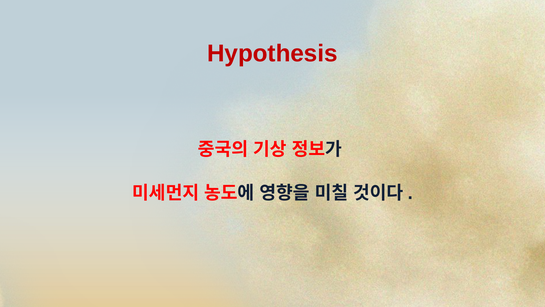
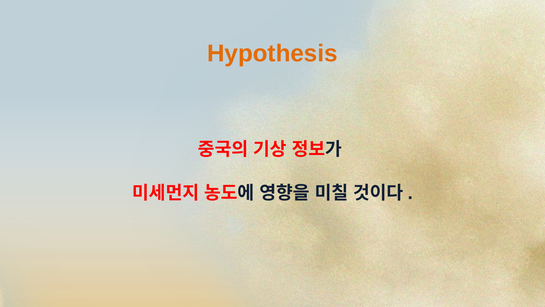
Hypothesis colour: red -> orange (272, 54)
